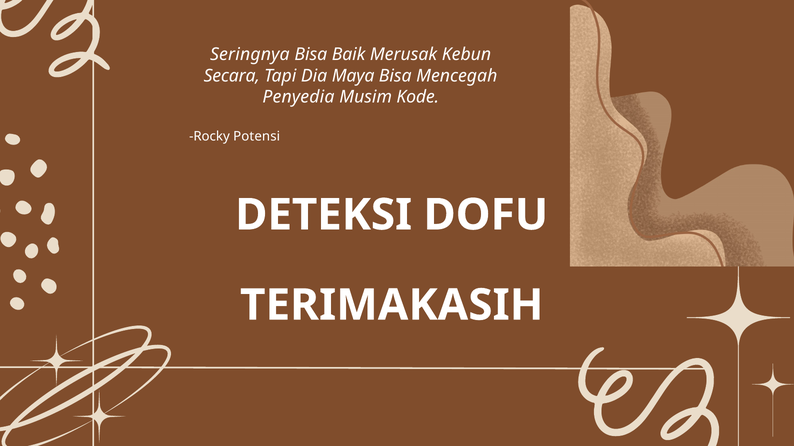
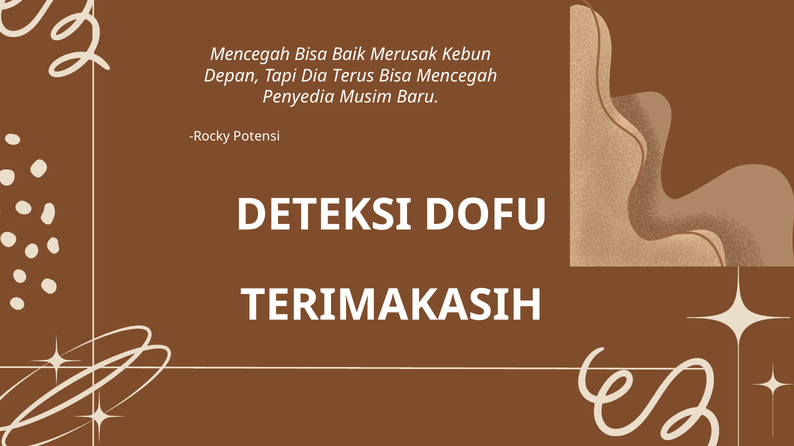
Seringnya: Seringnya -> Mencegah (250, 55)
Secara: Secara -> Depan (232, 76)
Maya: Maya -> Terus (353, 76)
Kode: Kode -> Baru (418, 97)
